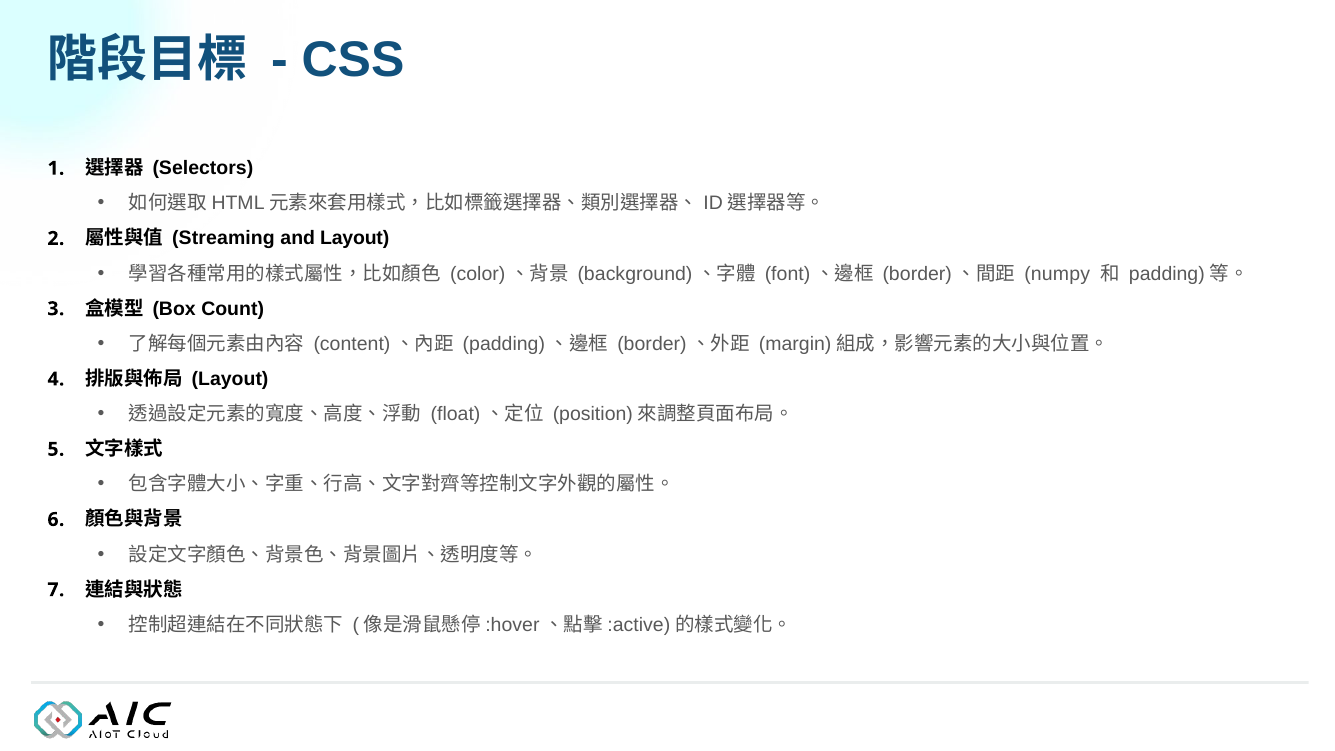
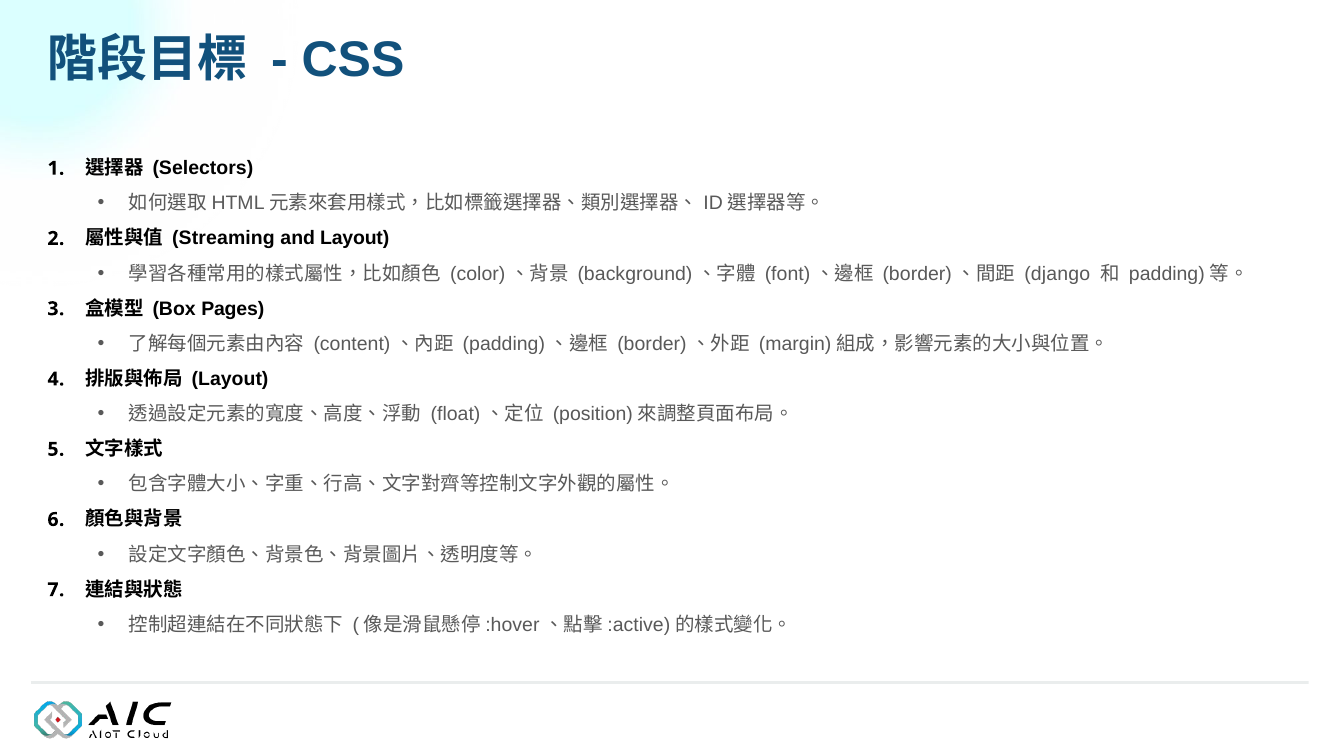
numpy: numpy -> django (1057, 274)
Count: Count -> Pages (233, 309)
